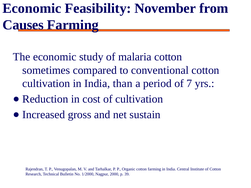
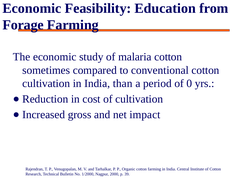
November: November -> Education (165, 8)
Causes: Causes -> Forage (23, 25)
7: 7 -> 0 (189, 84)
sustain: sustain -> impact (145, 115)
